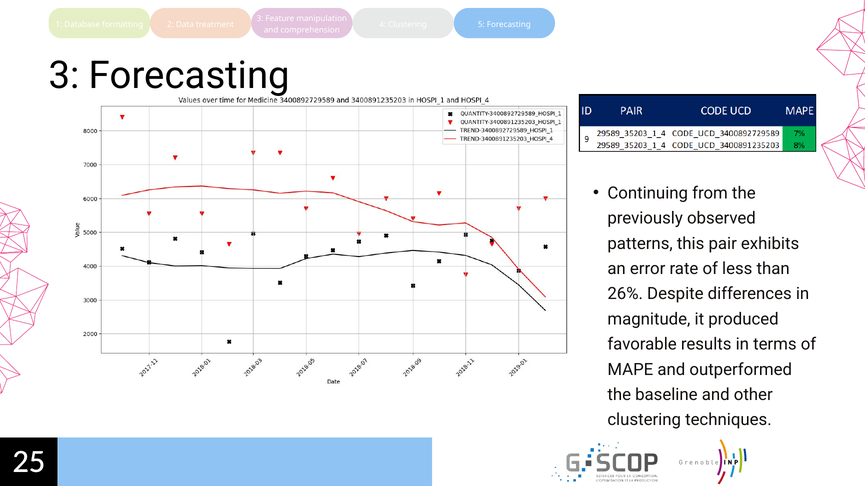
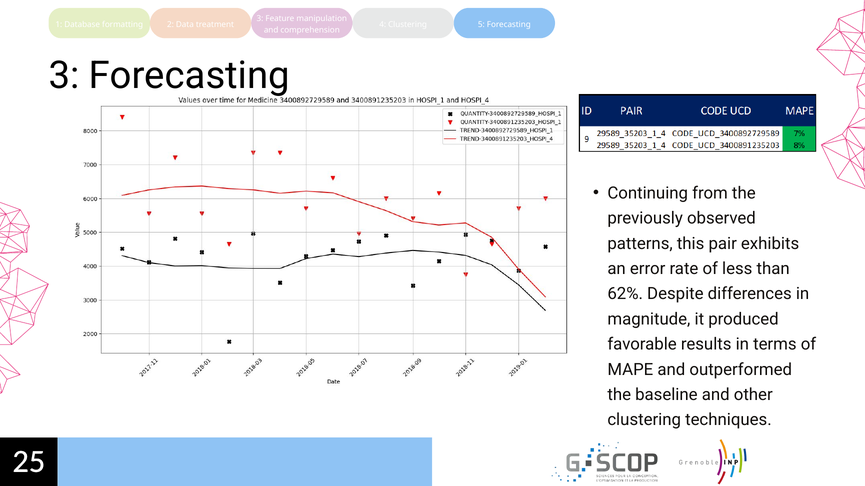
26%: 26% -> 62% (625, 294)
